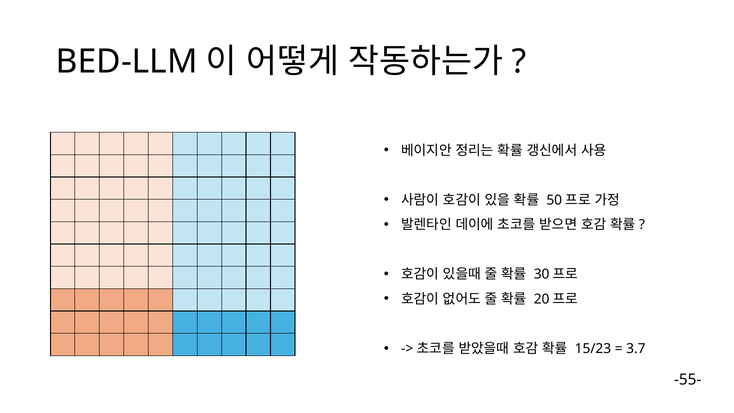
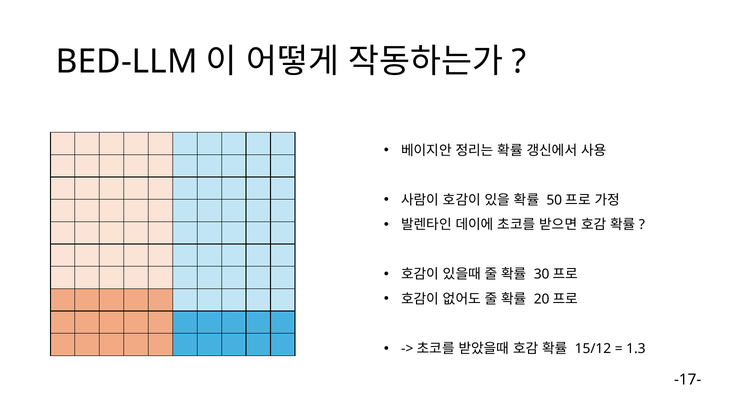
15/23: 15/23 -> 15/12 (593, 349)
3.7: 3.7 -> 1.3 (636, 349)
-55-: -55- -> -17- (688, 380)
